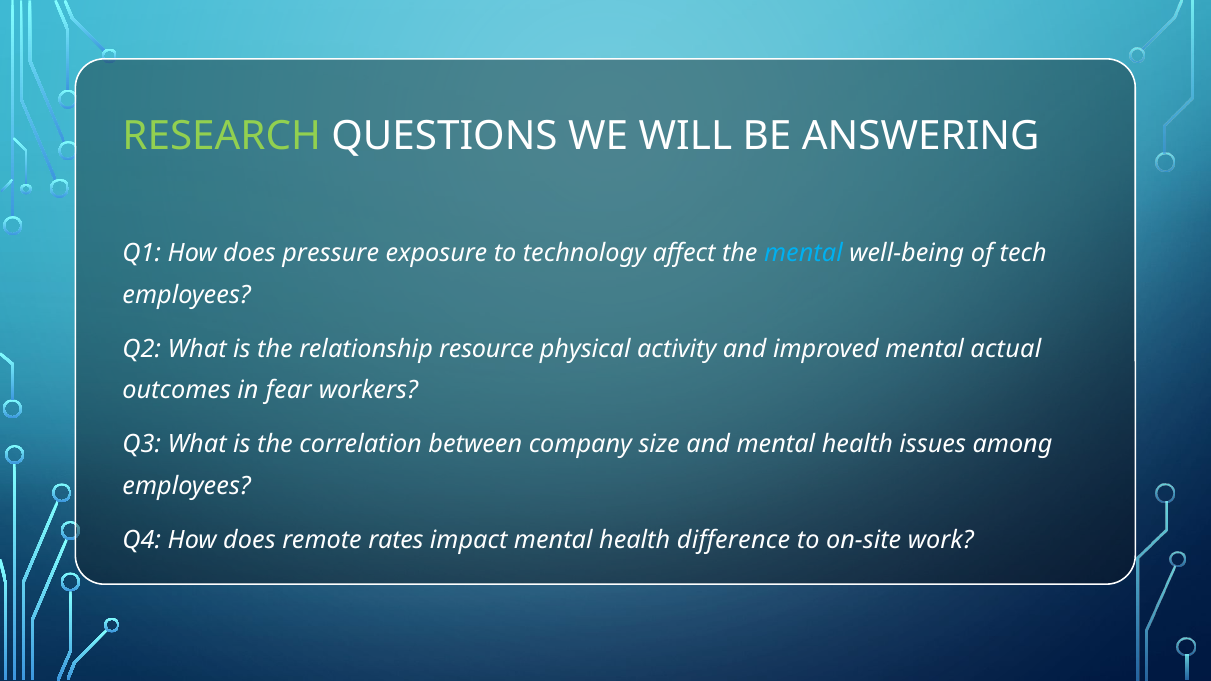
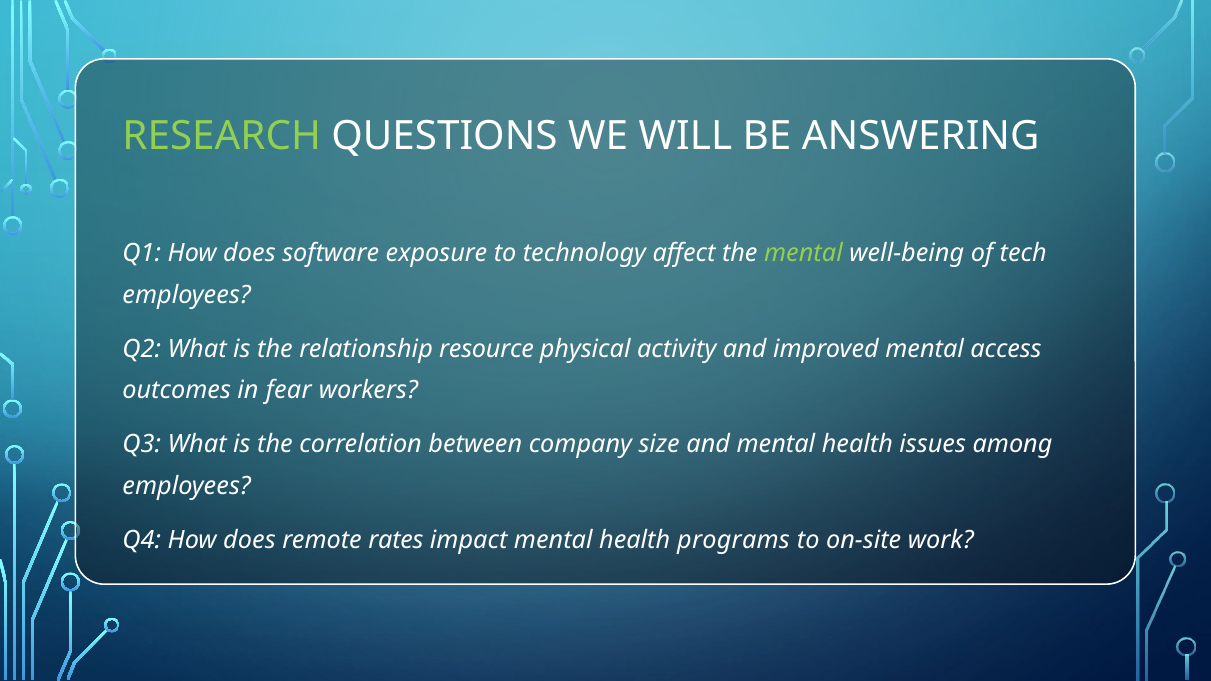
pressure: pressure -> software (331, 254)
mental colour: light blue -> light green (803, 254)
actual: actual -> access (1006, 349)
difference: difference -> programs (734, 540)
